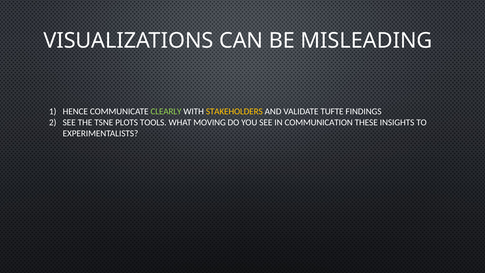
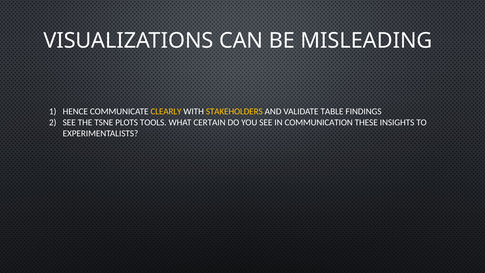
CLEARLY colour: light green -> yellow (166, 111)
TUFTE: TUFTE -> TABLE (332, 111)
MOVING: MOVING -> CERTAIN (210, 122)
